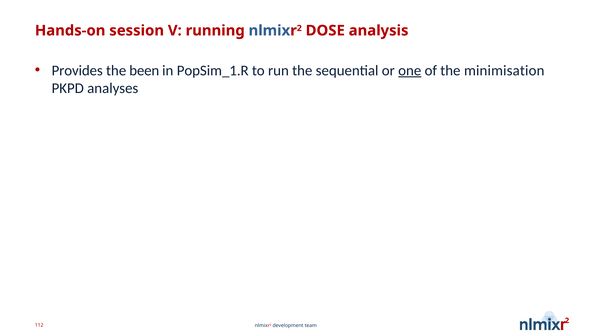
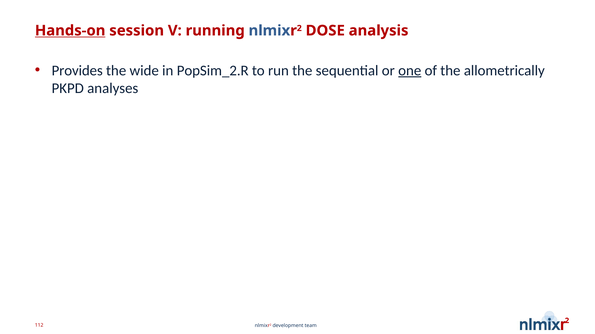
Hands-on underline: none -> present (70, 31)
been: been -> wide (144, 71)
PopSim_1.R: PopSim_1.R -> PopSim_2.R (213, 71)
minimisation: minimisation -> allometrically (504, 71)
